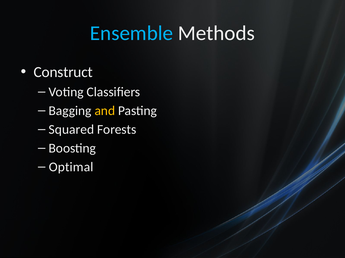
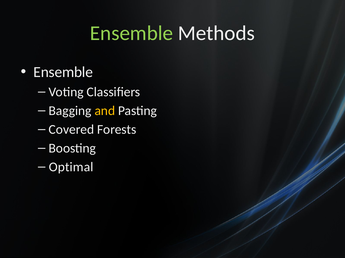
Ensemble colour: light blue -> light green (132, 33)
Construct: Construct -> Ensemble (63, 72)
Squared: Squared -> Covered (71, 130)
